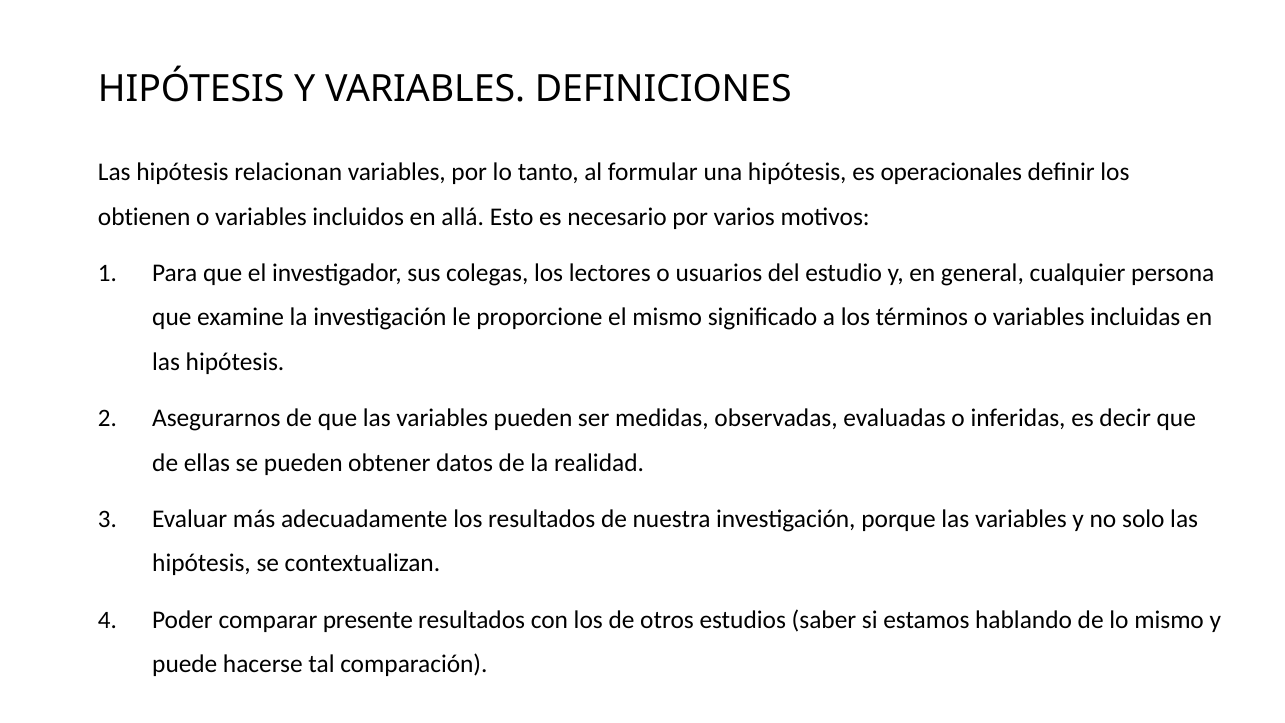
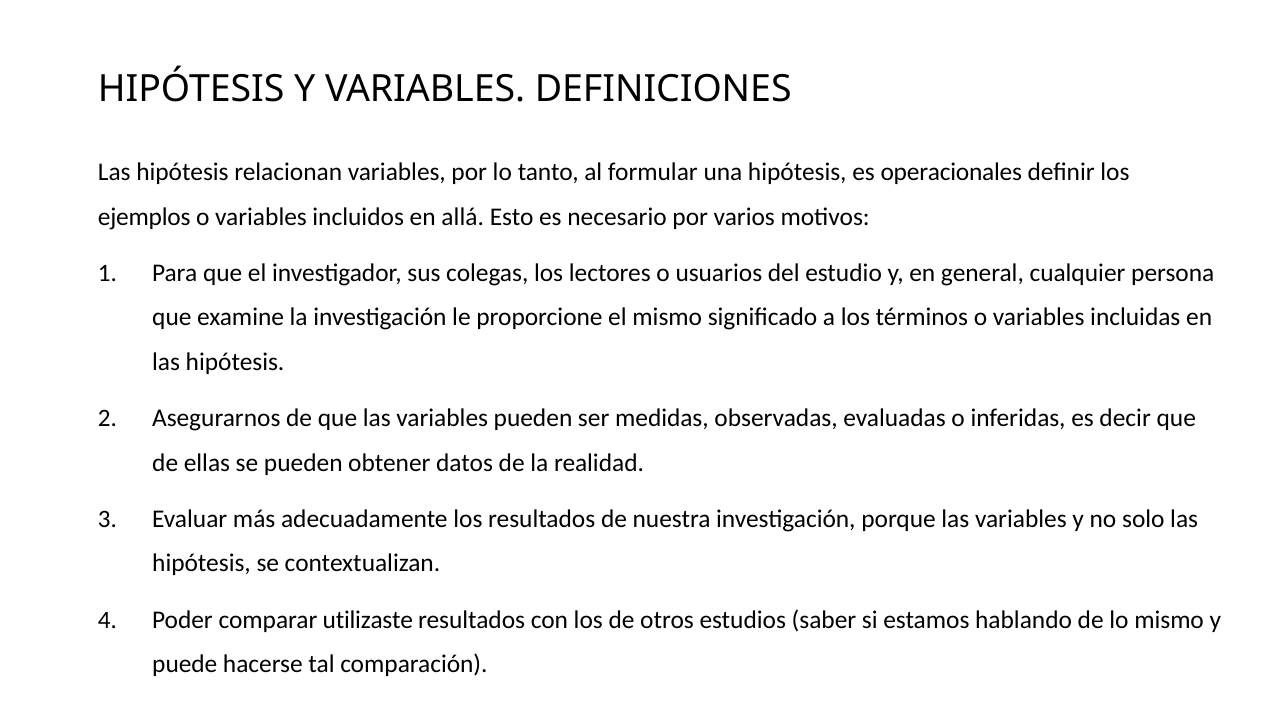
obtienen: obtienen -> ejemplos (144, 217)
presente: presente -> utilizaste (368, 620)
